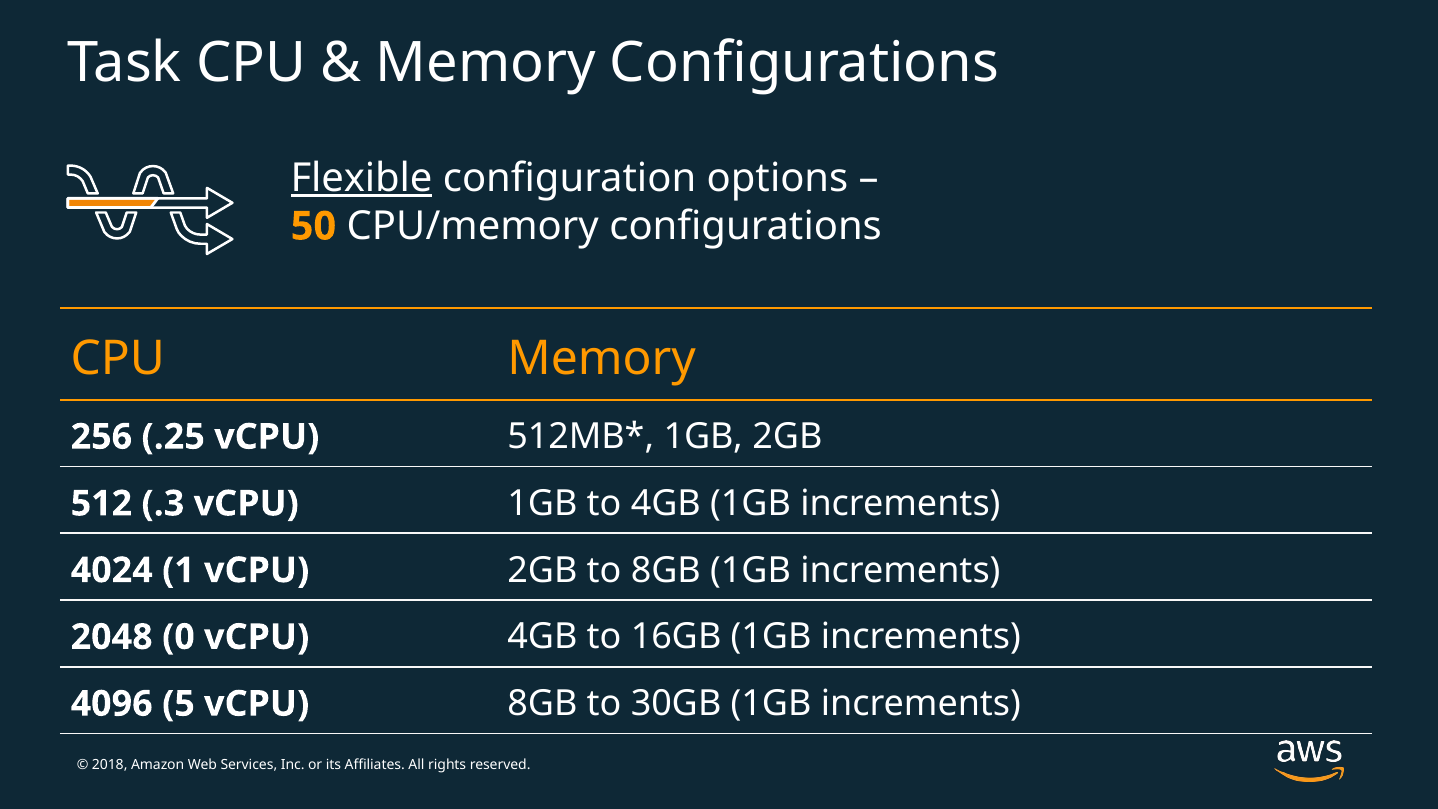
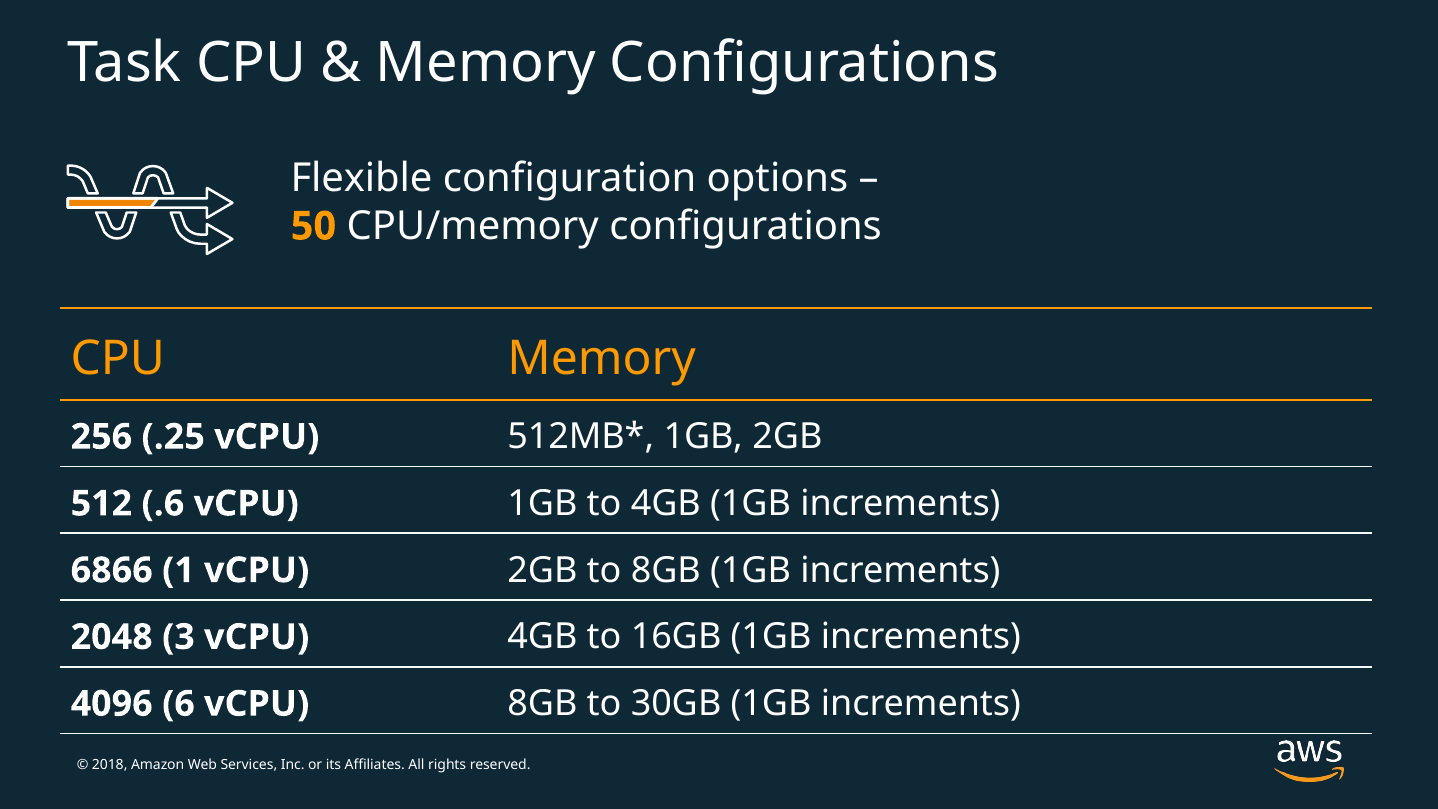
Flexible underline: present -> none (362, 178)
.3: .3 -> .6 (163, 504)
4024: 4024 -> 6866 (112, 570)
0: 0 -> 3 (178, 637)
5: 5 -> 6 (178, 704)
